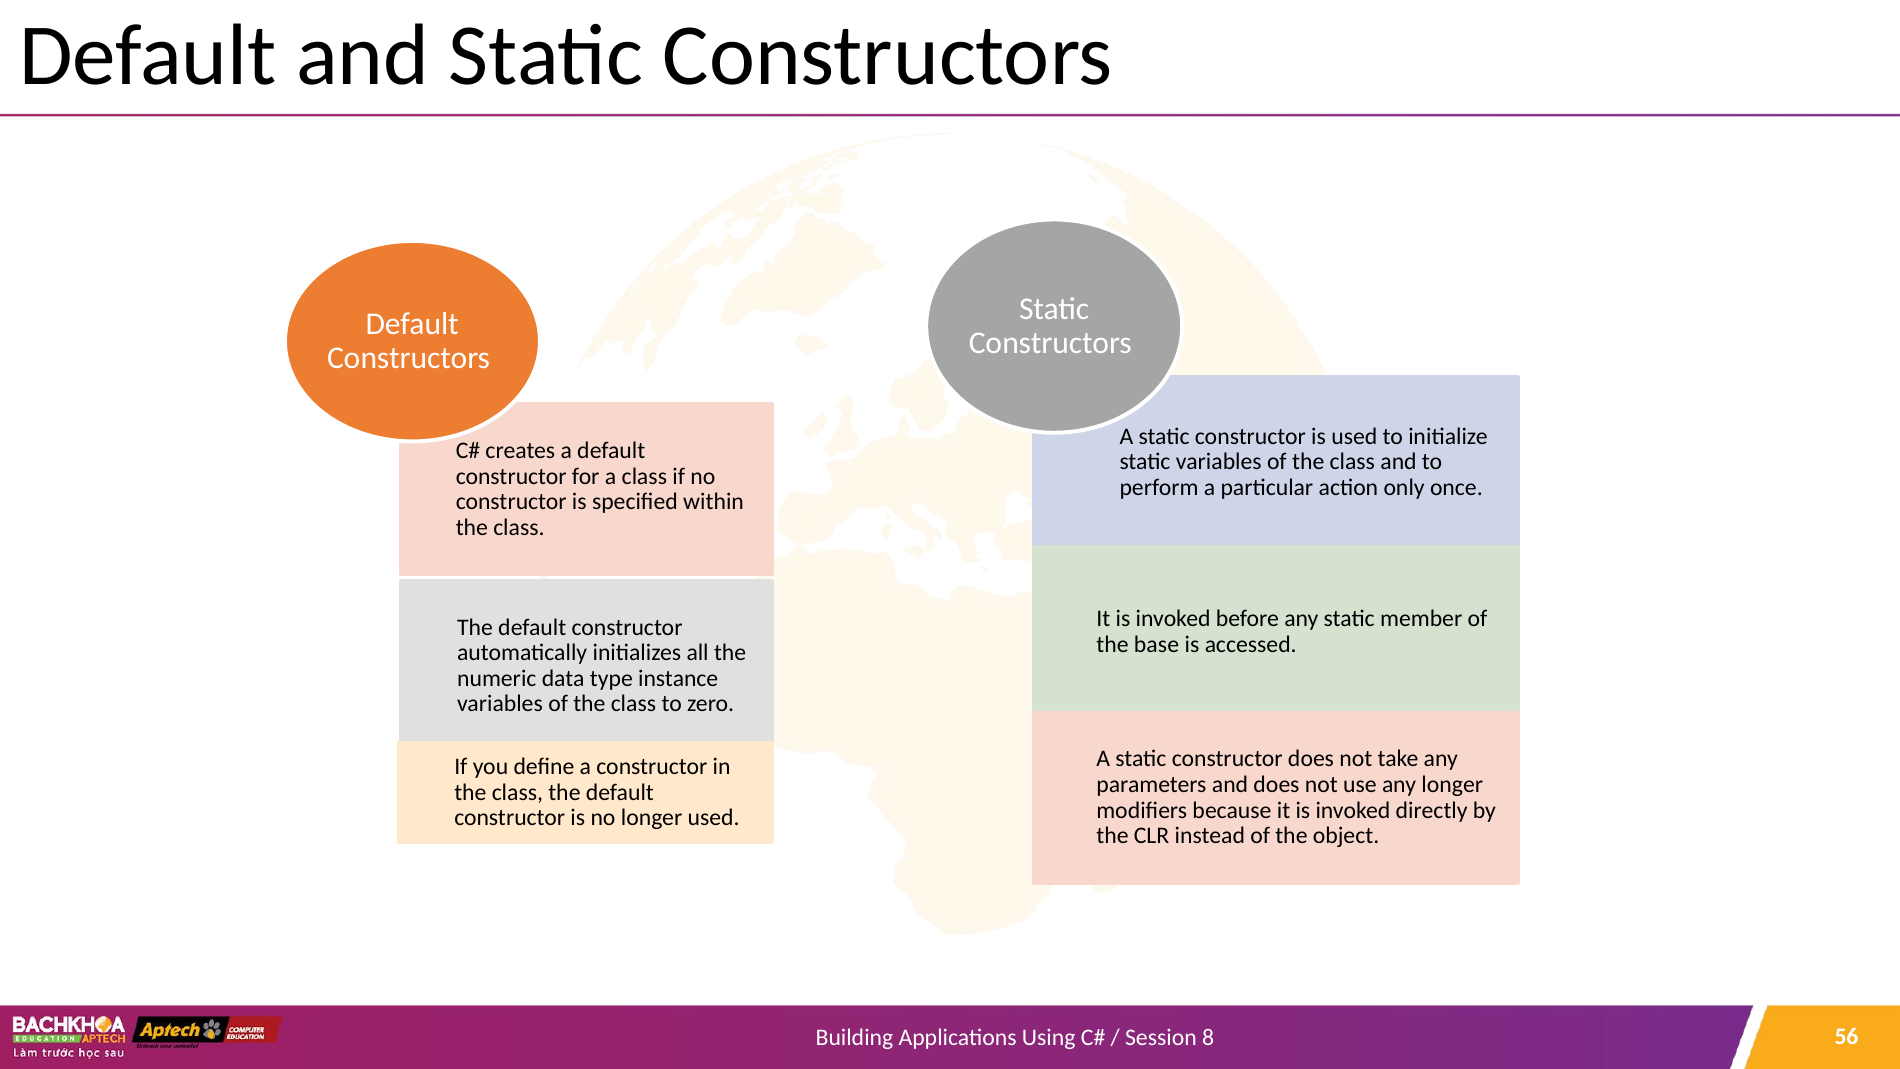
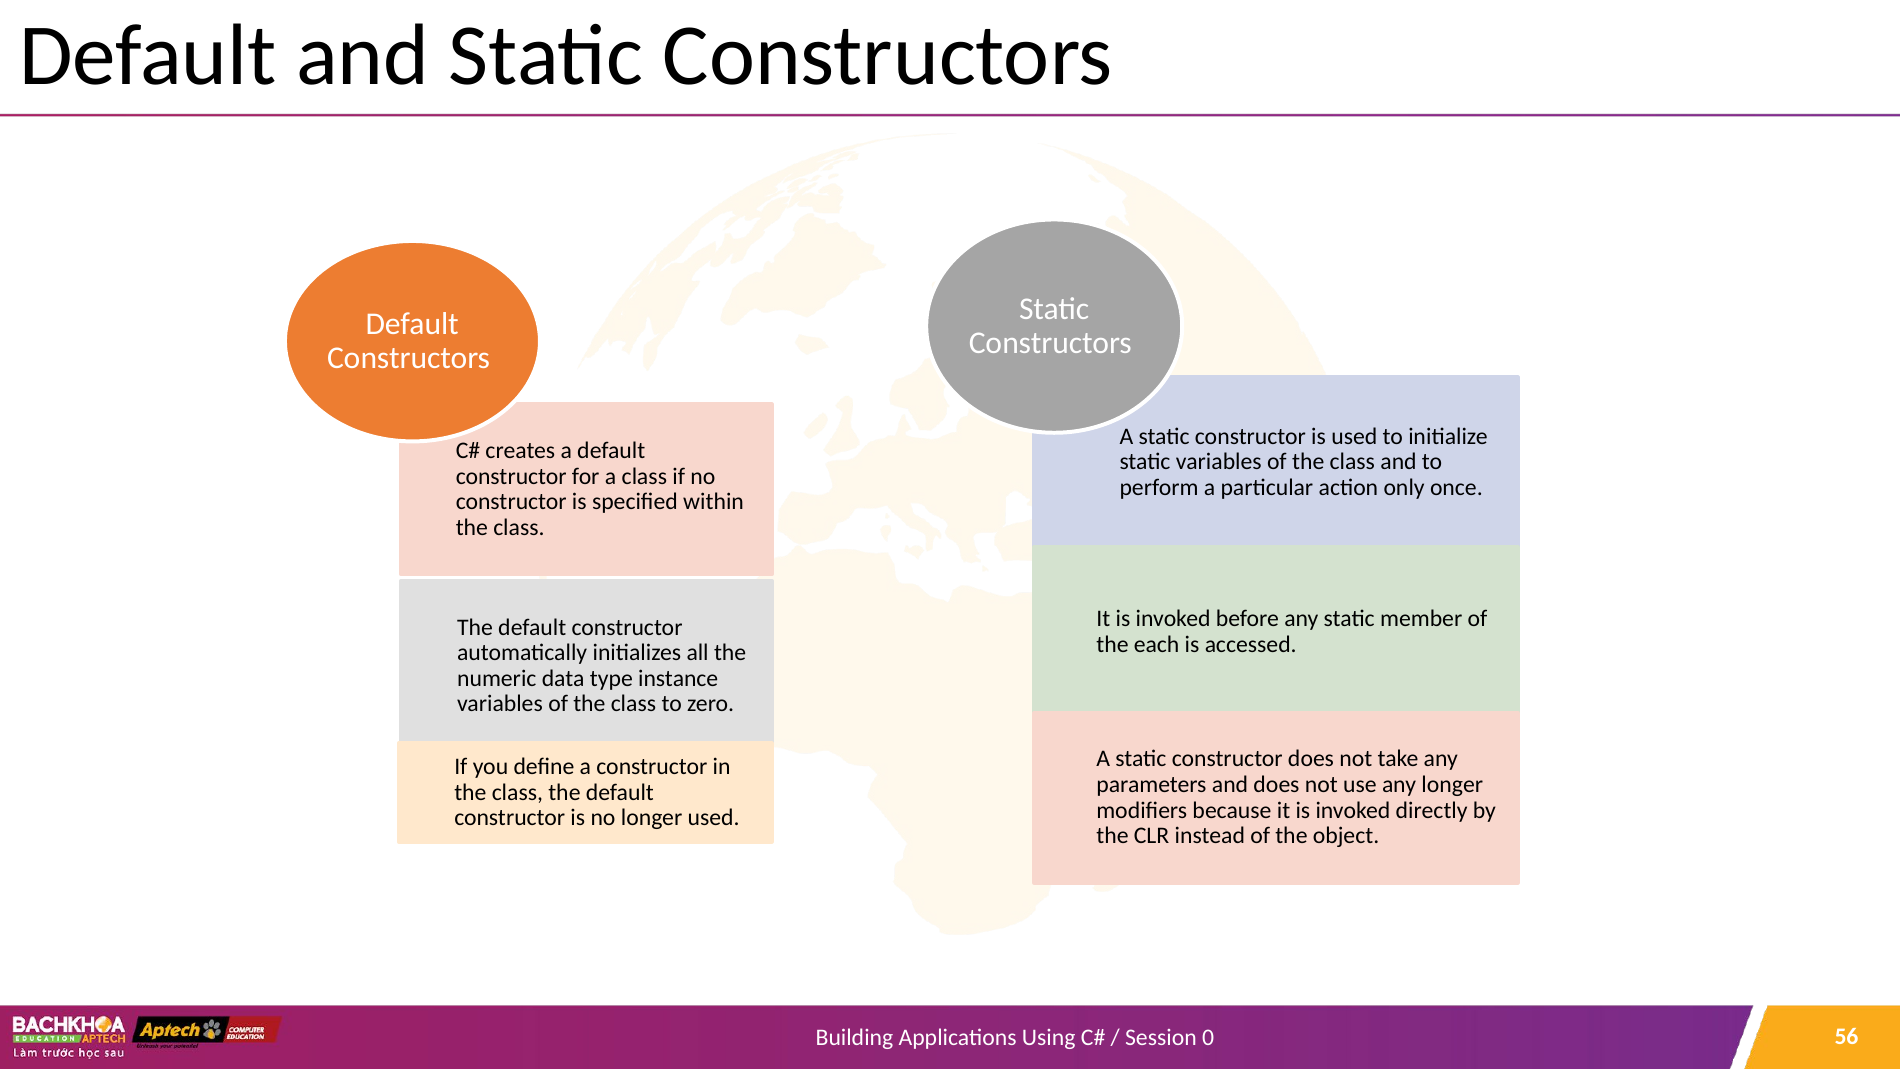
base: base -> each (1157, 644)
8: 8 -> 0 (1208, 1038)
